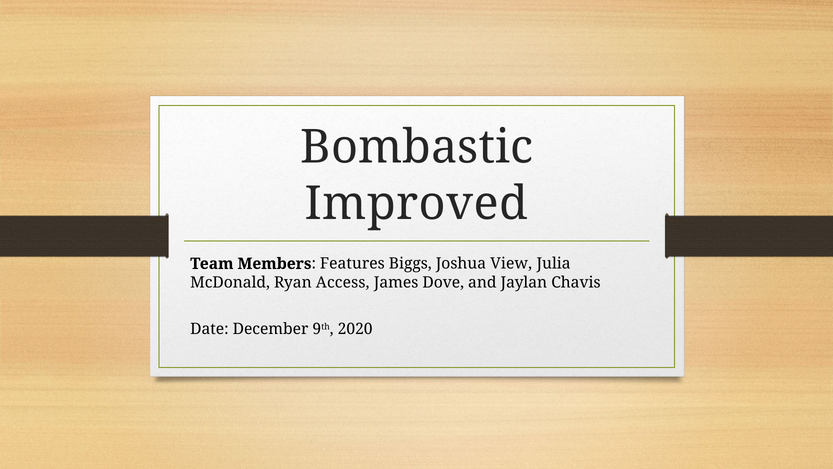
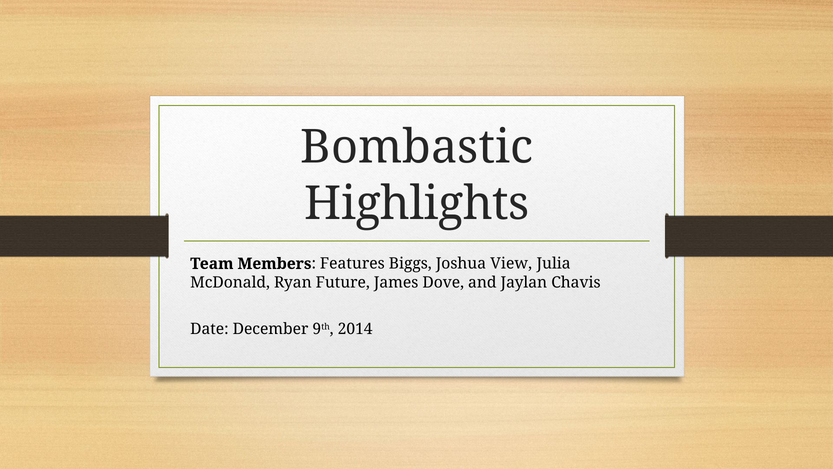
Improved: Improved -> Highlights (417, 203)
Access: Access -> Future (343, 282)
2020: 2020 -> 2014 (355, 329)
